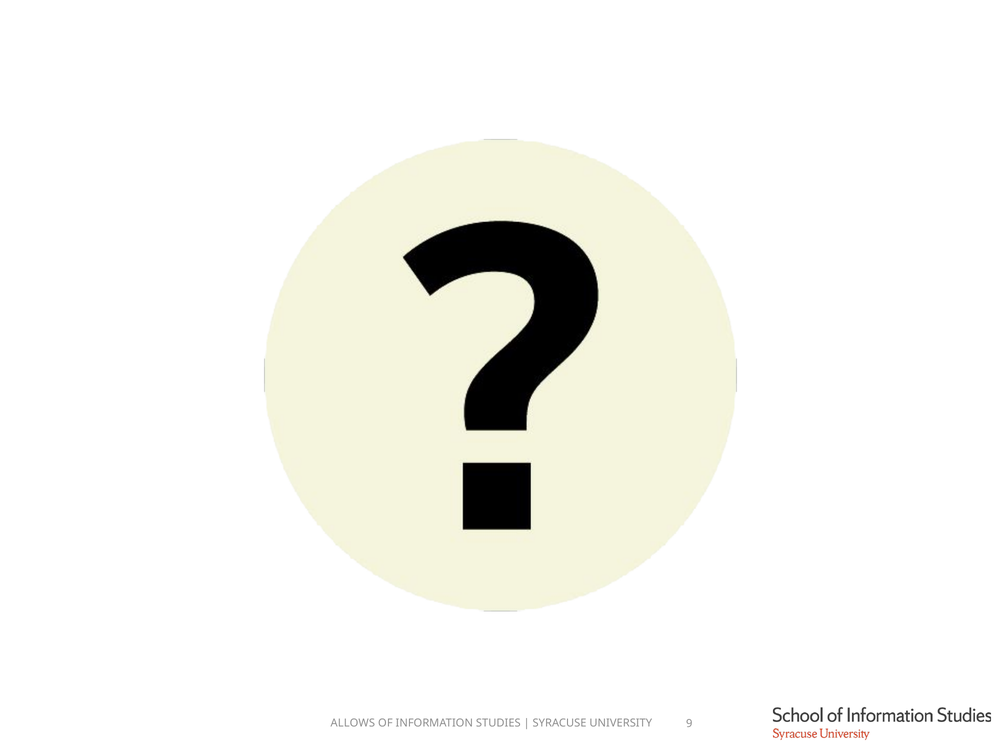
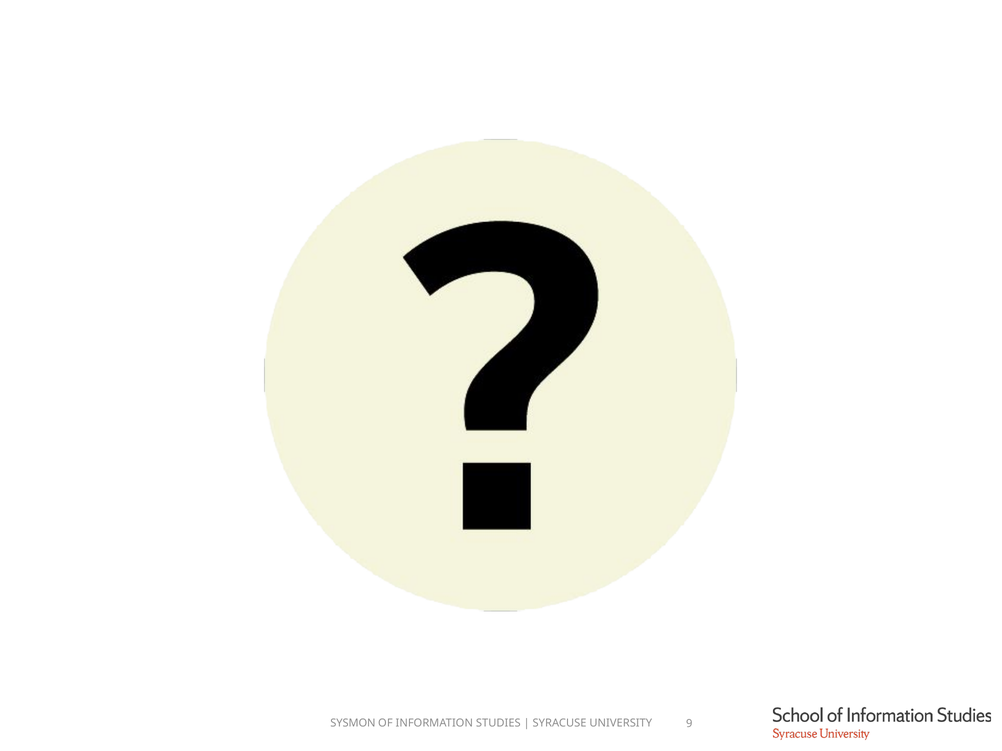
ALLOWS: ALLOWS -> SYSMON (353, 724)
